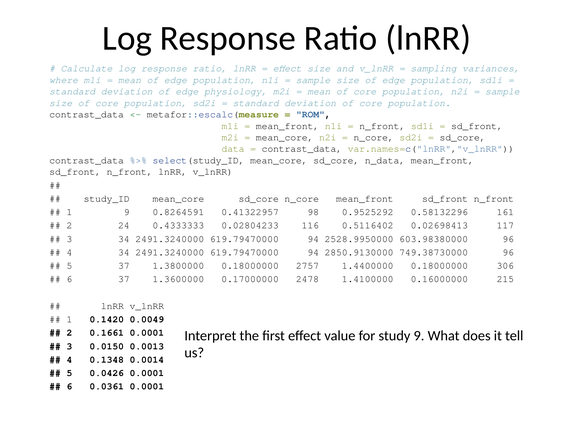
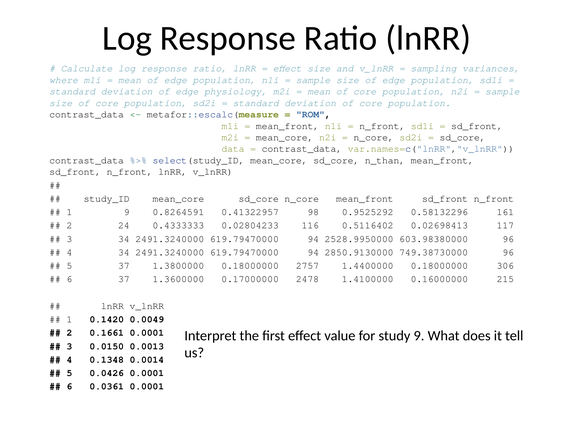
n_data: n_data -> n_than (385, 160)
